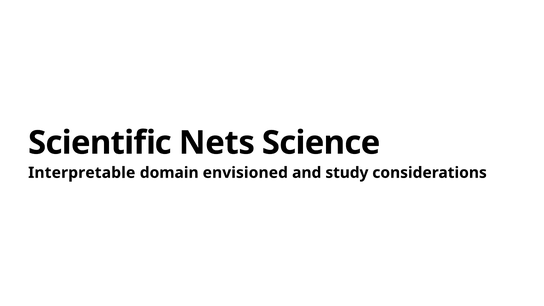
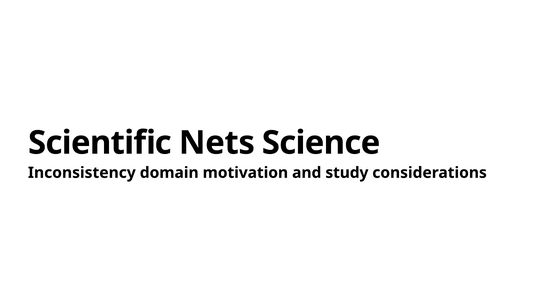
Interpretable: Interpretable -> Inconsistency (82, 173)
envisioned: envisioned -> motivation (245, 173)
